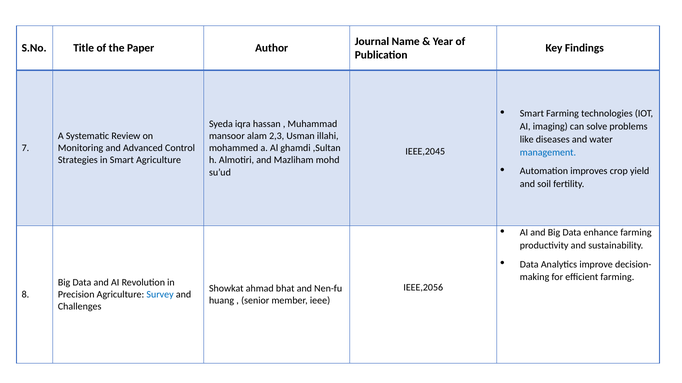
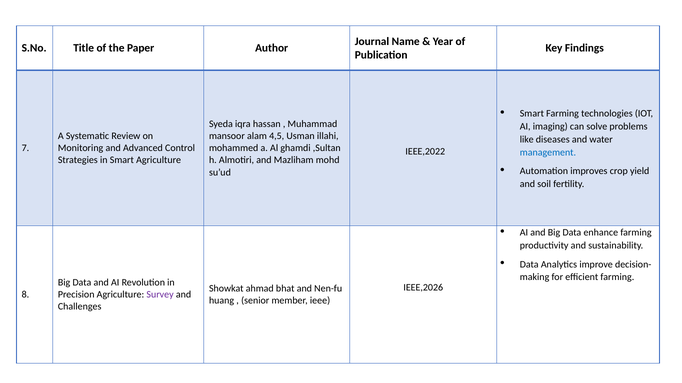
2,3: 2,3 -> 4,5 (277, 136)
IEEE,2045: IEEE,2045 -> IEEE,2022 (425, 152)
IEEE,2056: IEEE,2056 -> IEEE,2026 (423, 288)
Survey colour: blue -> purple (160, 295)
